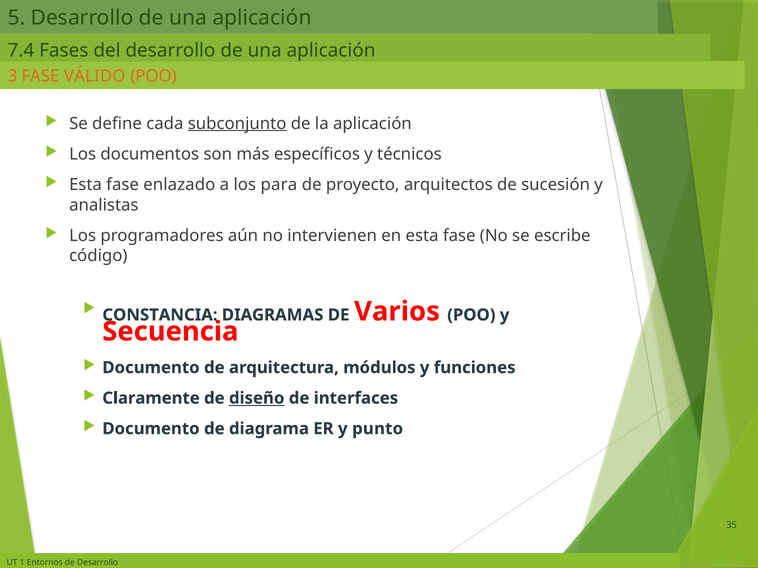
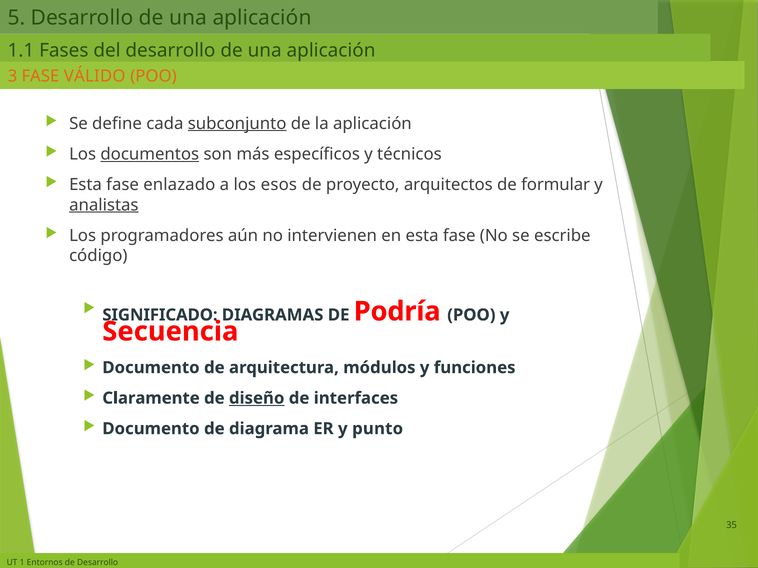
7.4: 7.4 -> 1.1 (21, 50)
documentos underline: none -> present (150, 154)
para: para -> esos (279, 185)
sucesión: sucesión -> formular (556, 185)
analistas underline: none -> present (104, 205)
CONSTANCIA: CONSTANCIA -> SIGNIFICADO (160, 315)
Varios: Varios -> Podría (397, 312)
